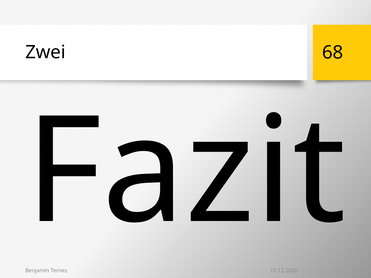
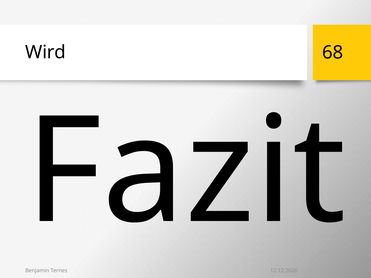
Zwei: Zwei -> Wird (45, 52)
